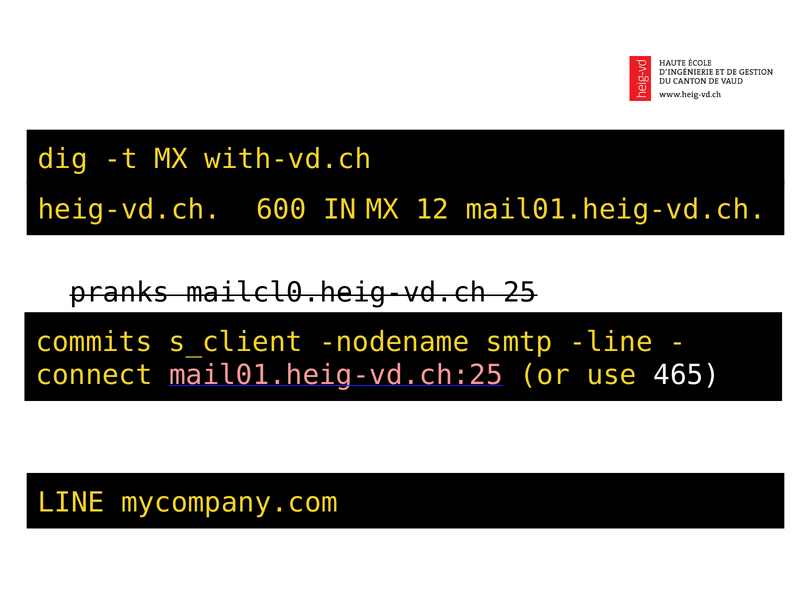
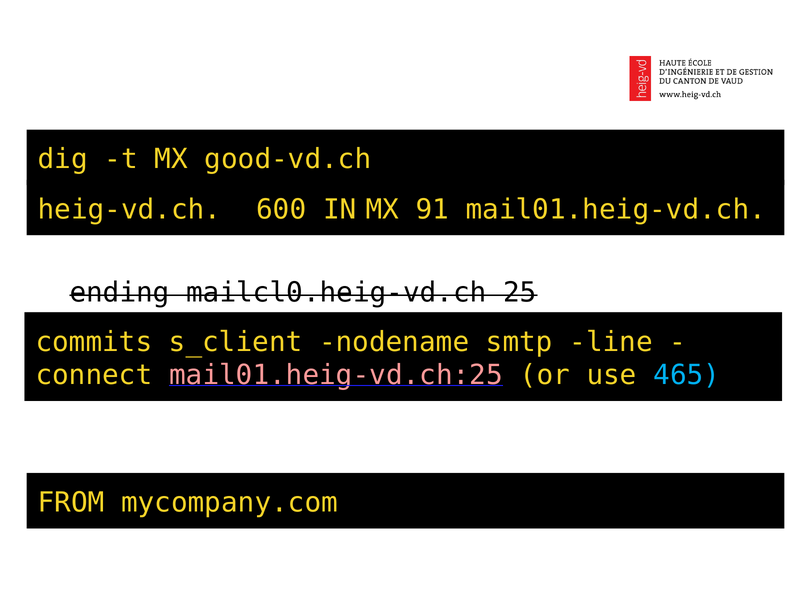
with-vd.ch: with-vd.ch -> good-vd.ch (288, 159)
12: 12 -> 91 (432, 210)
pranks: pranks -> ending (120, 293)
465 colour: white -> light blue (687, 375)
LINE: LINE -> FROM (71, 503)
